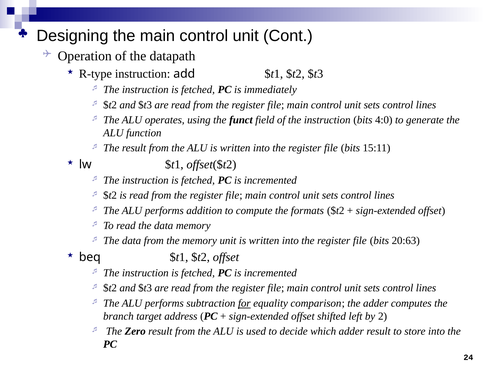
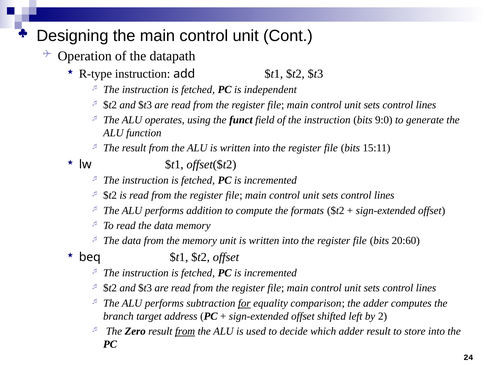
immediately: immediately -> independent (270, 90)
4:0: 4:0 -> 9:0 (384, 120)
20:63: 20:63 -> 20:60 (406, 240)
from underline: none -> present (185, 331)
